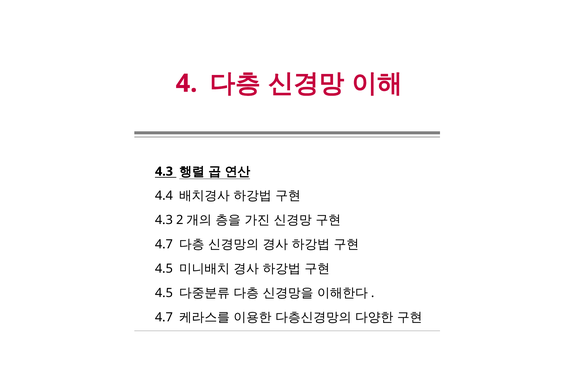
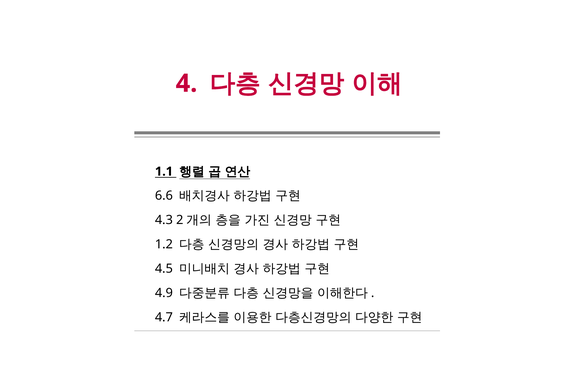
4.3: 4.3 -> 1.1 (164, 171)
4.4: 4.4 -> 6.6 (164, 195)
4.7: 4.7 -> 1.2 (164, 244)
4.5: 4.5 -> 4.9 (164, 292)
